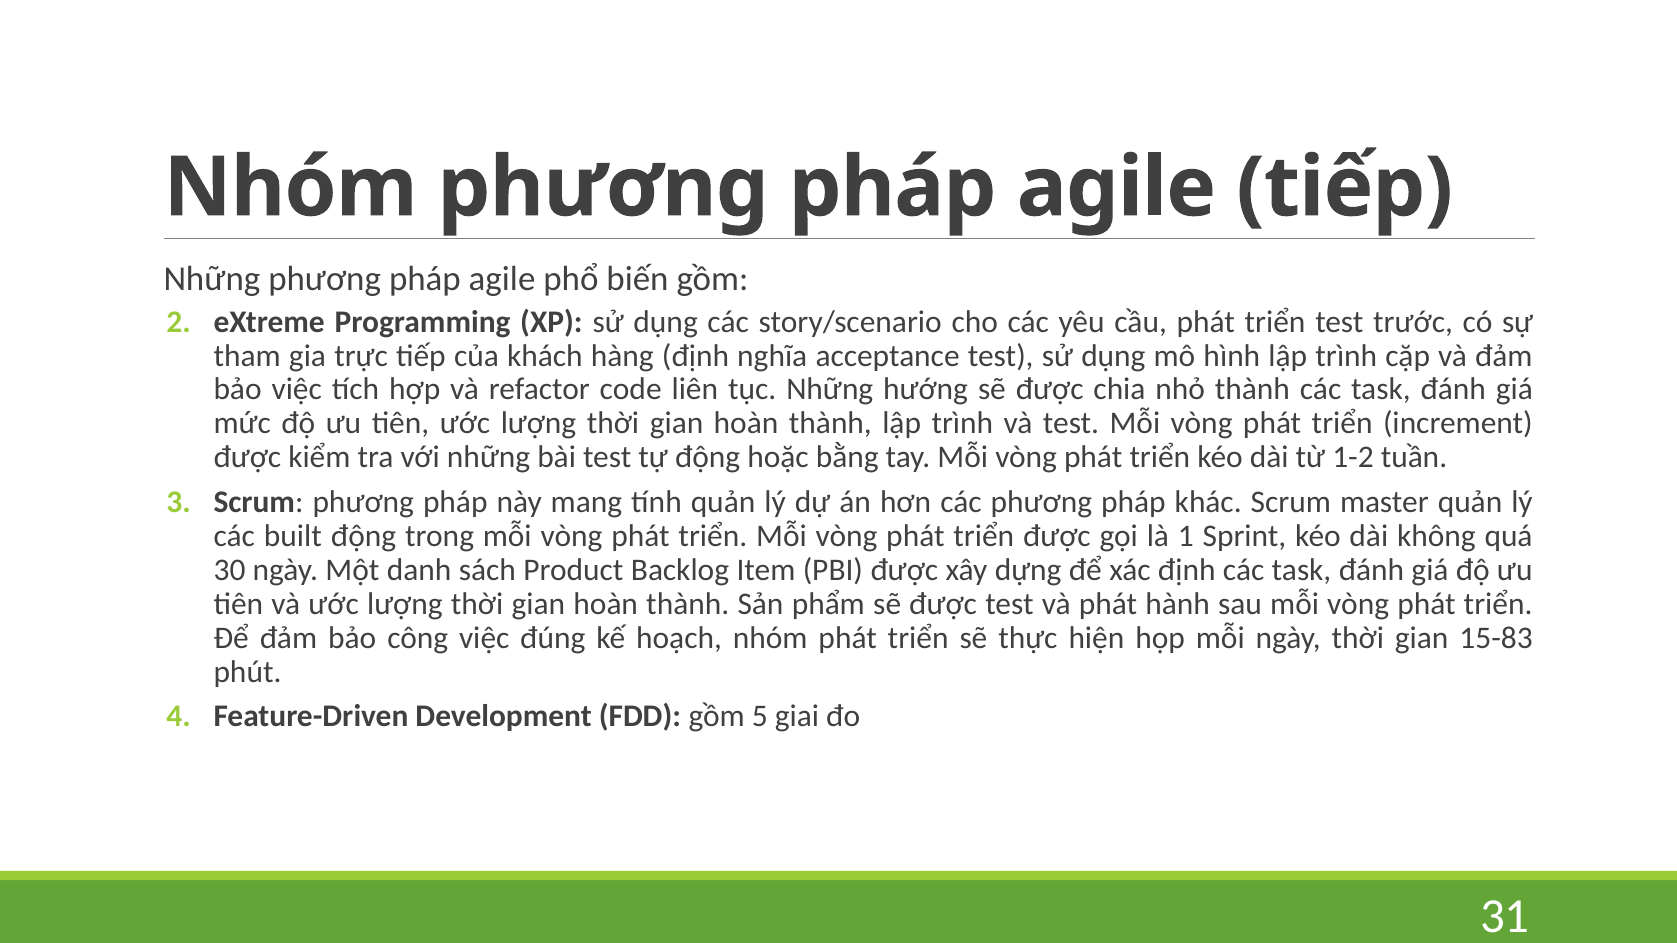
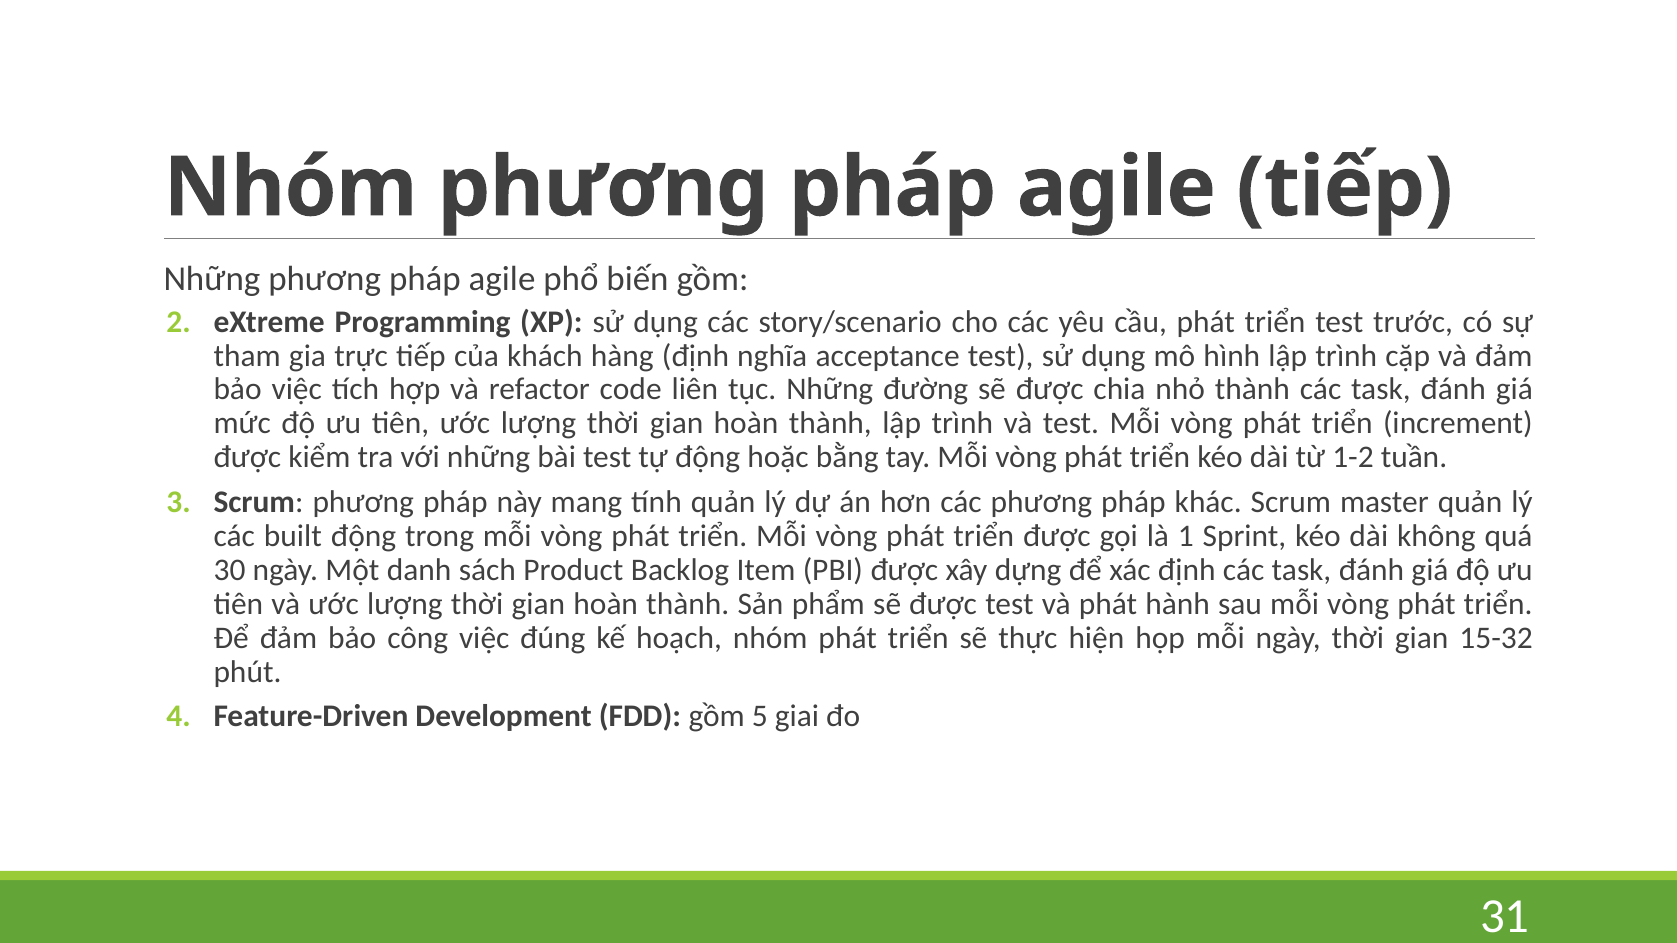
hướng: hướng -> đường (926, 390)
15-83: 15-83 -> 15-32 (1496, 638)
